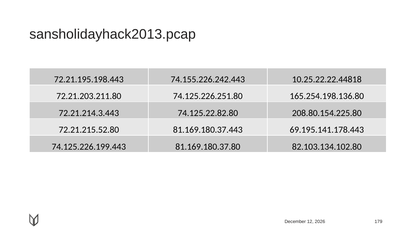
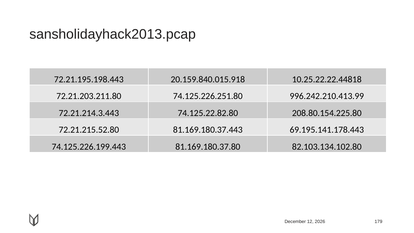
74.155.226.242.443: 74.155.226.242.443 -> 20.159.840.015.918 (208, 79)
165.254.198.136.80: 165.254.198.136.80 -> 996.242.210.413.99 (327, 96)
